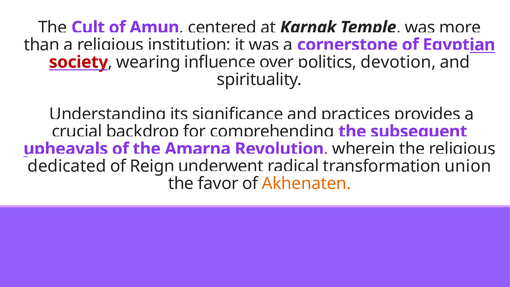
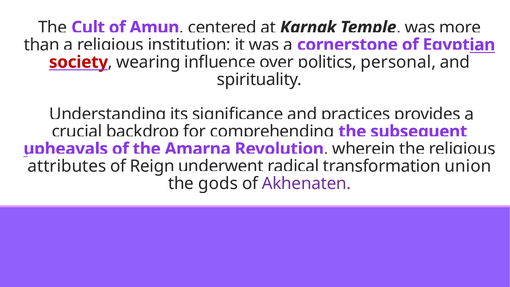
devotion: devotion -> personal (398, 62)
dedicated: dedicated -> attributes (67, 166)
favor: favor -> gods (218, 184)
Akhenaten colour: orange -> purple (306, 184)
